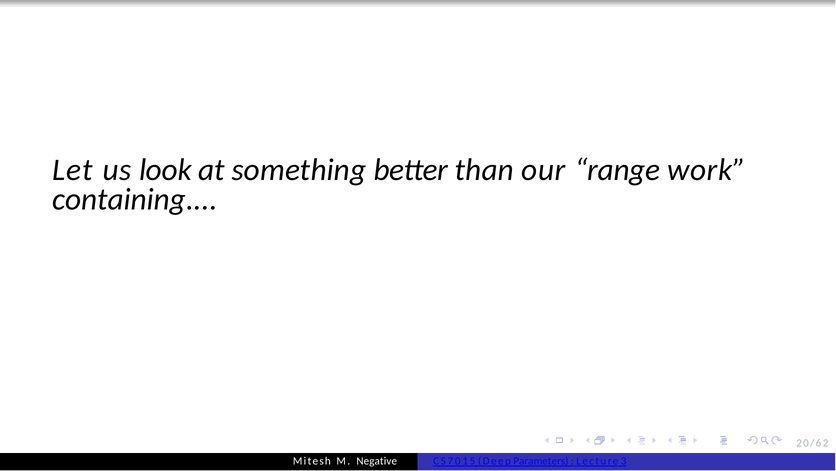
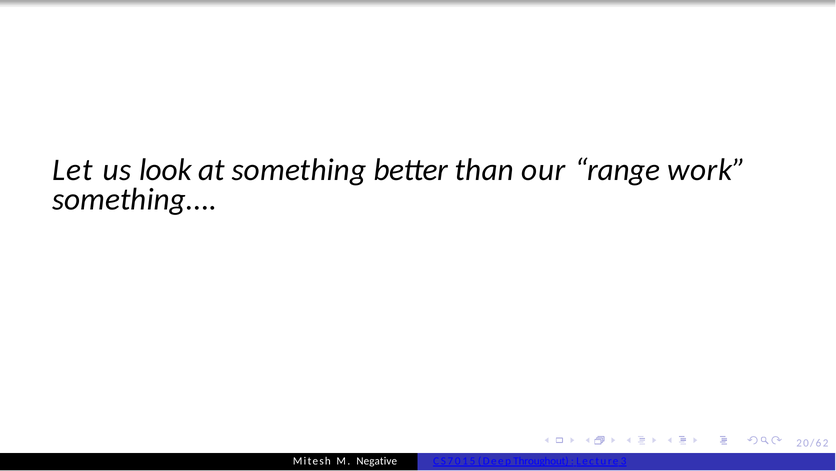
containing: containing -> something (135, 199)
Parameters: Parameters -> Throughout (541, 461)
